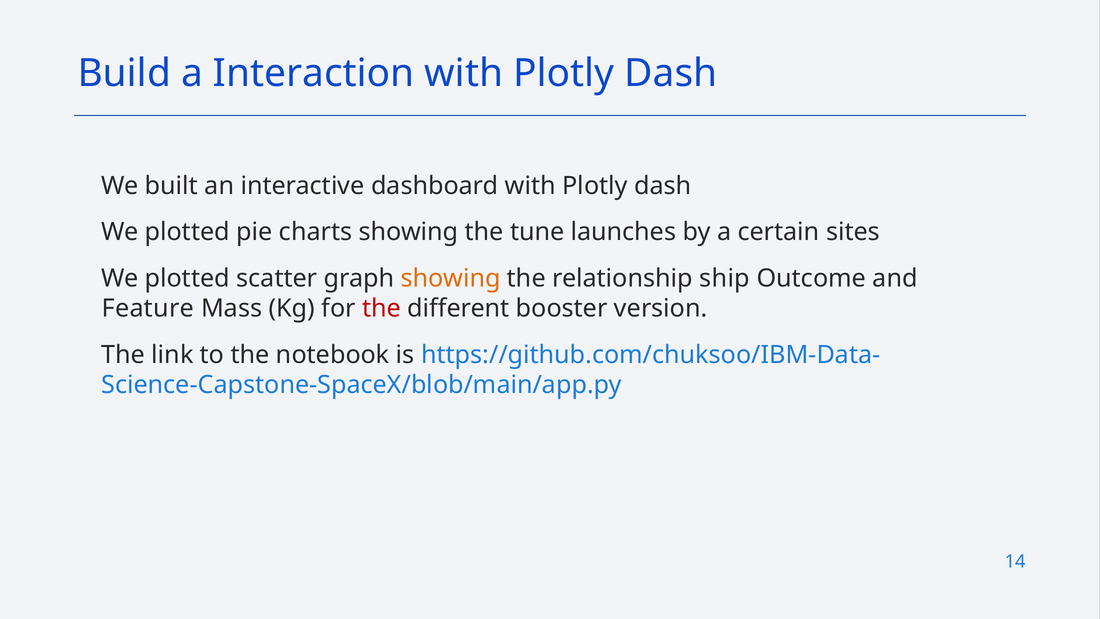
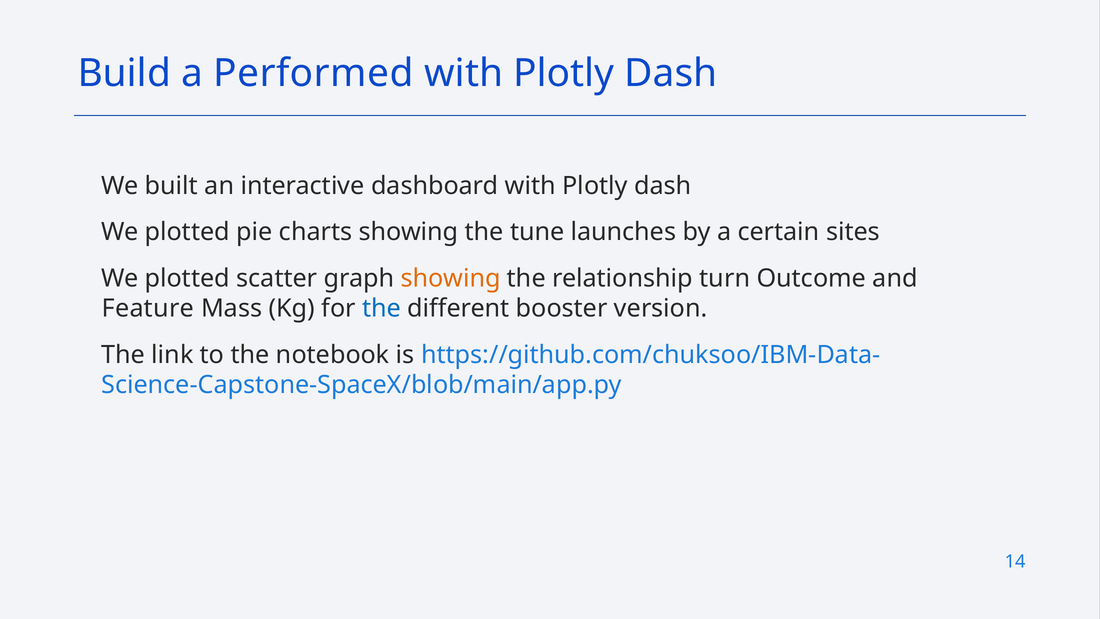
Interaction: Interaction -> Performed (313, 73)
ship: ship -> turn (725, 278)
the colour: red -> blue (381, 308)
